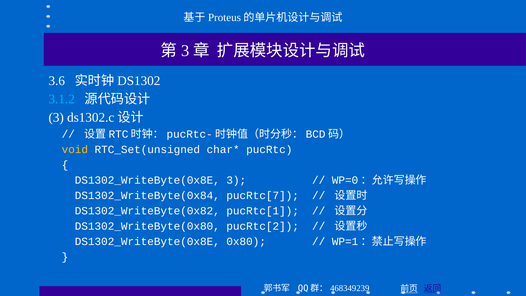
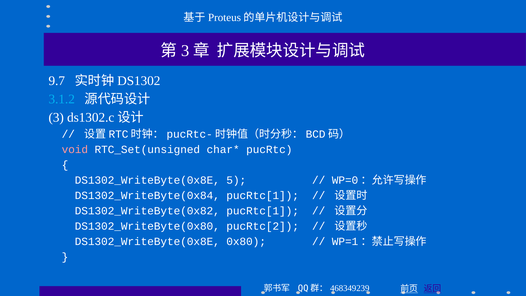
3.6: 3.6 -> 9.7 (57, 81)
void colour: yellow -> pink (75, 149)
DS1302_WriteByte(0x8E 3: 3 -> 5 (236, 180)
DS1302_WriteByte(0x84 pucRtc[7: pucRtc[7 -> pucRtc[1 (263, 195)
